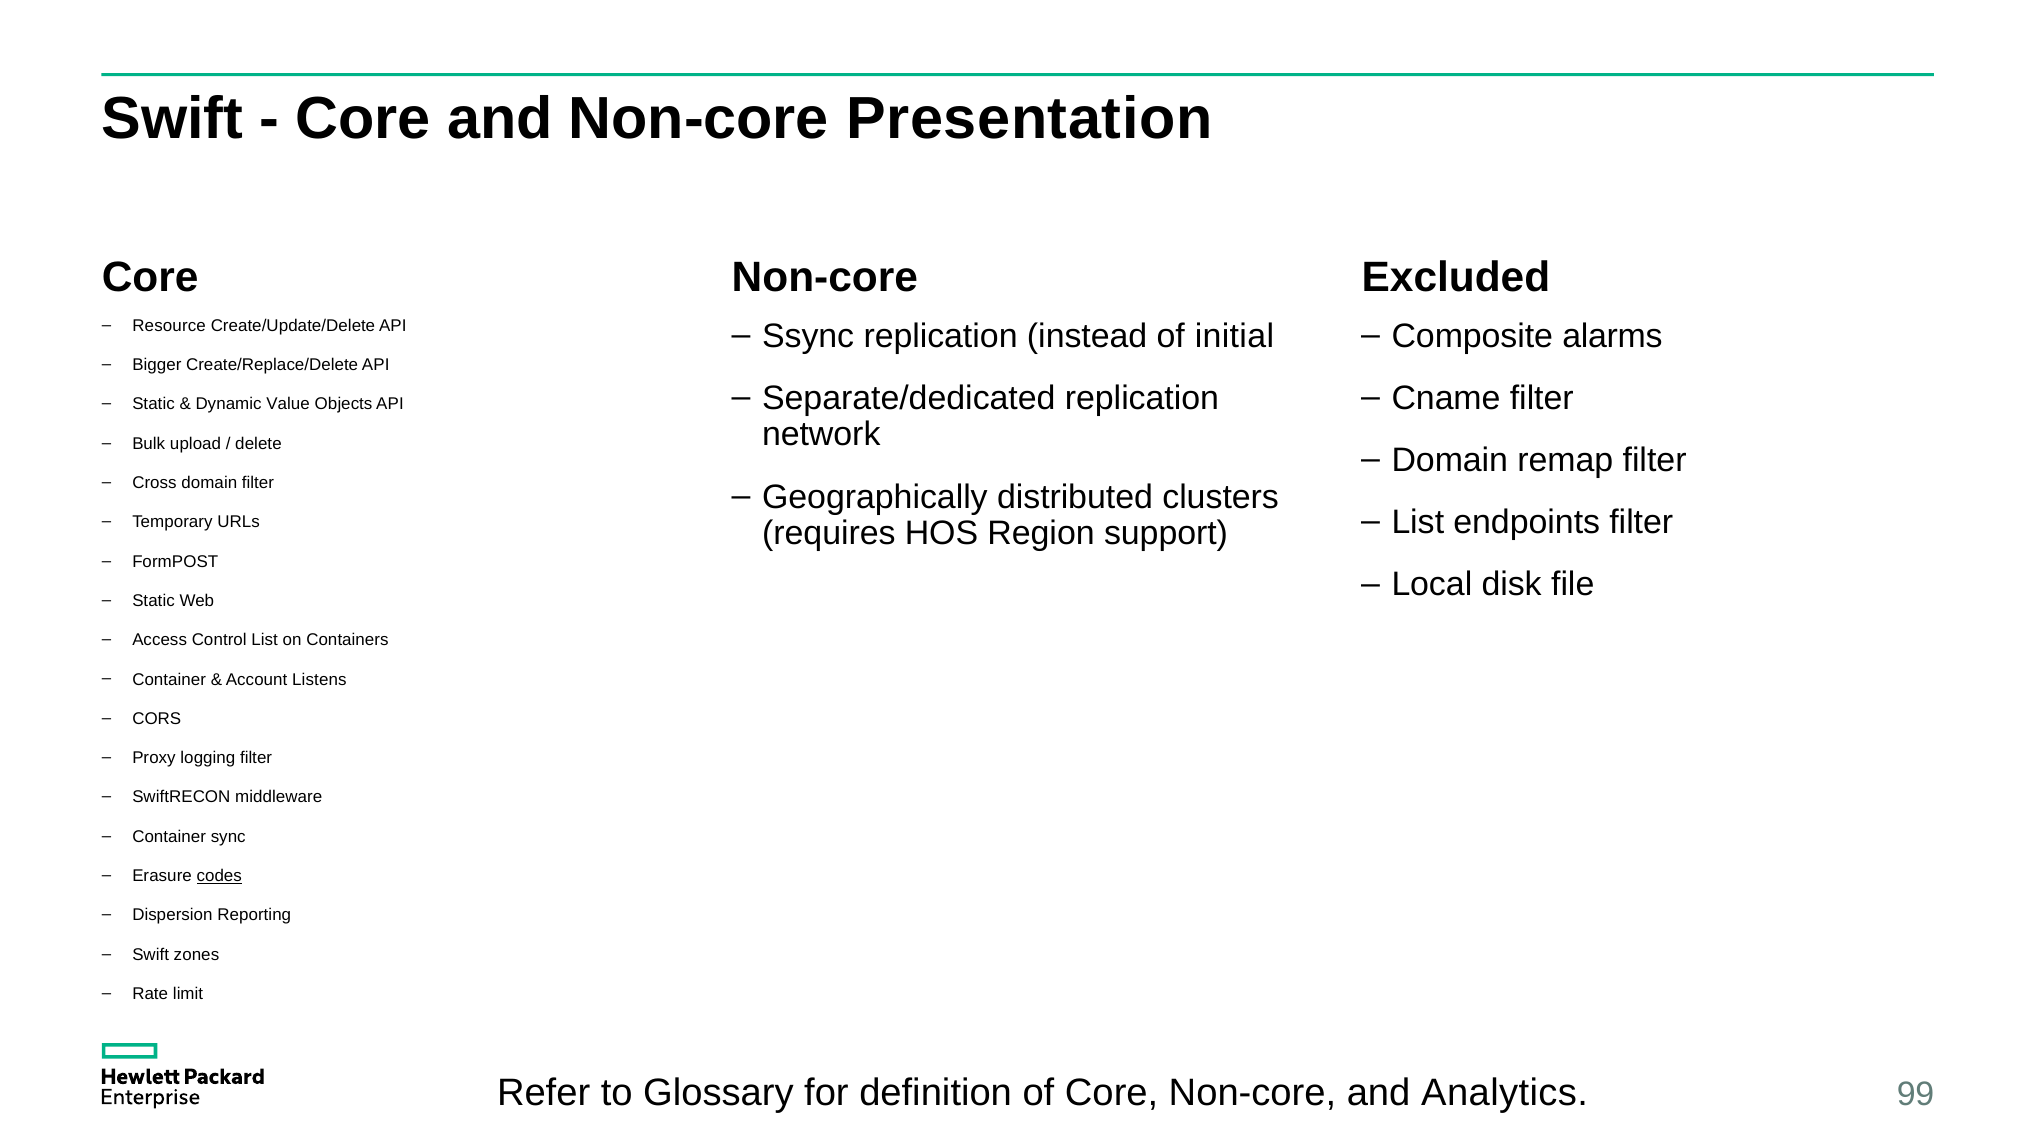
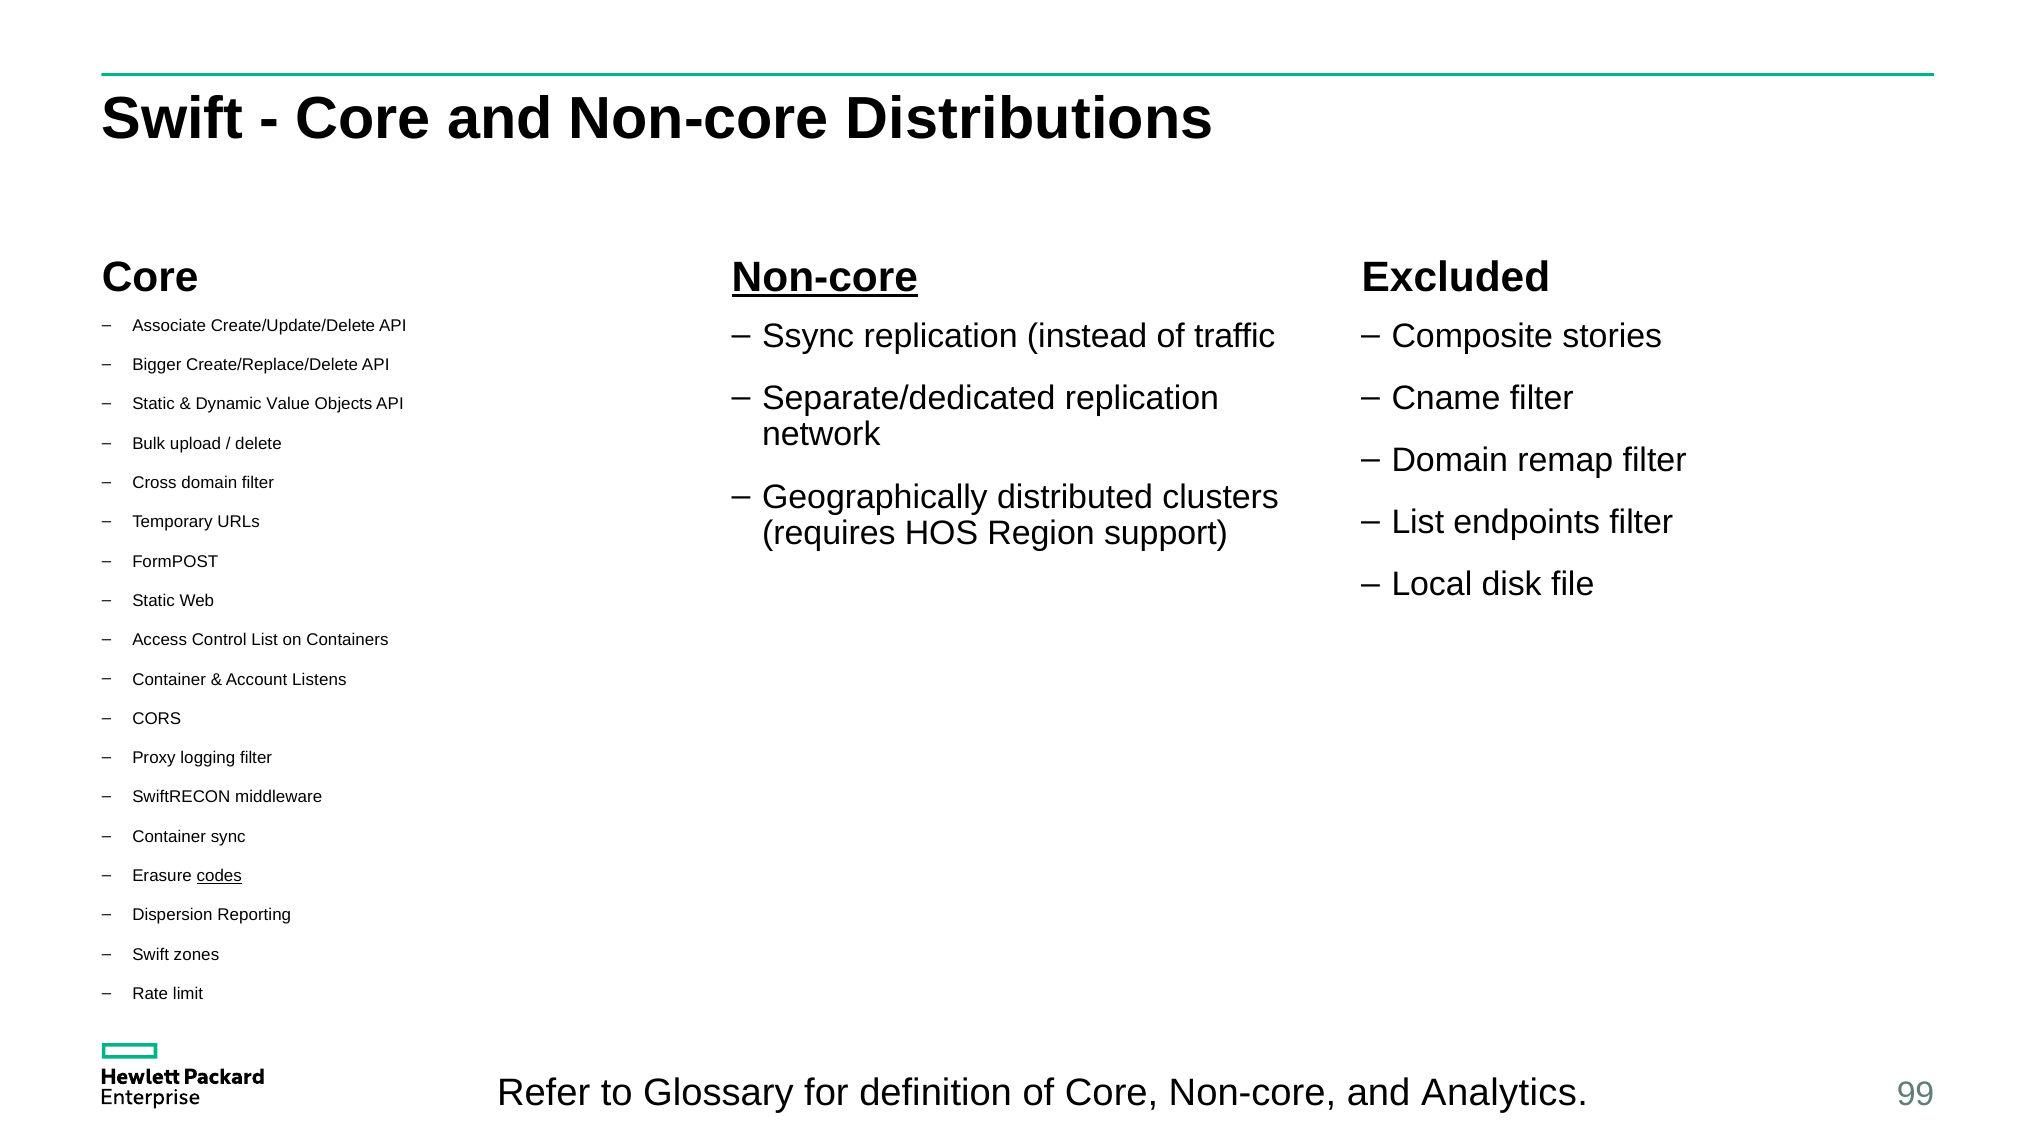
Presentation: Presentation -> Distributions (1029, 118)
Non-core underline: none -> present (825, 277)
Resource: Resource -> Associate (169, 326)
initial: initial -> traffic (1235, 336)
alarms: alarms -> stories (1612, 336)
